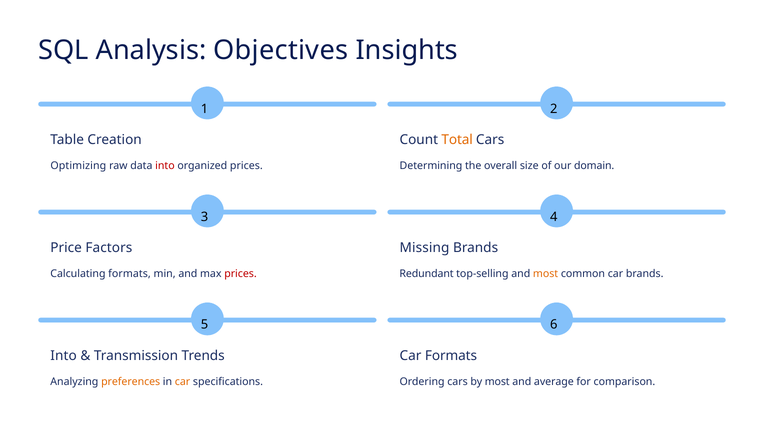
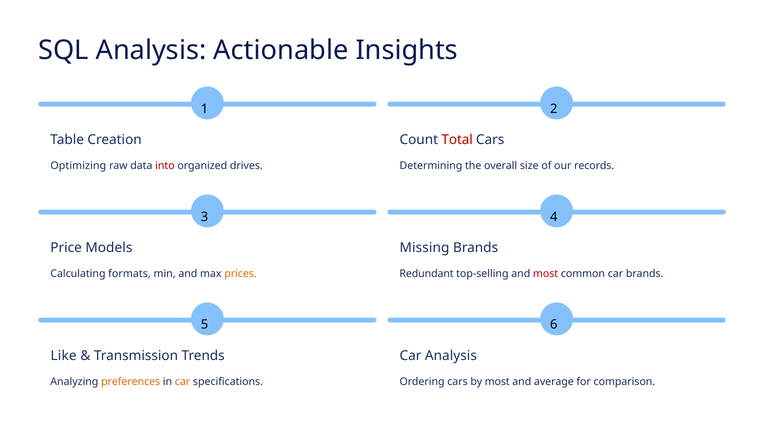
Objectives: Objectives -> Actionable (281, 50)
Total colour: orange -> red (457, 140)
organized prices: prices -> drives (246, 165)
domain: domain -> records (594, 165)
Factors: Factors -> Models (109, 248)
prices colour: red -> orange (241, 273)
most colour: orange -> red (546, 273)
Into: Into -> Like (64, 356)
Car Formats: Formats -> Analysis (451, 356)
